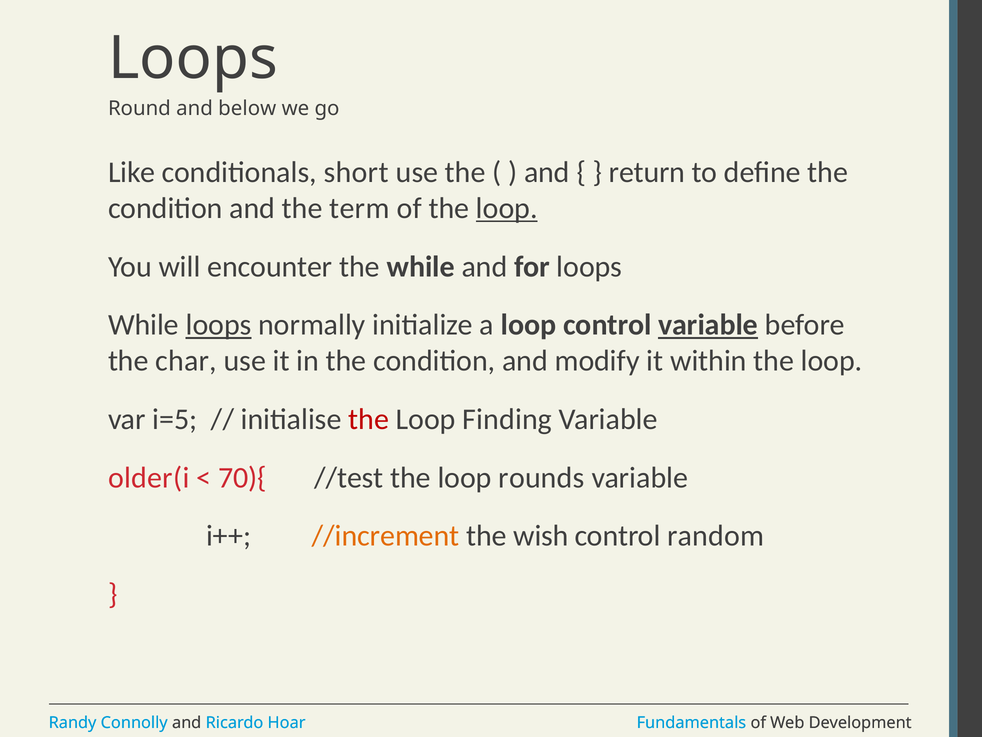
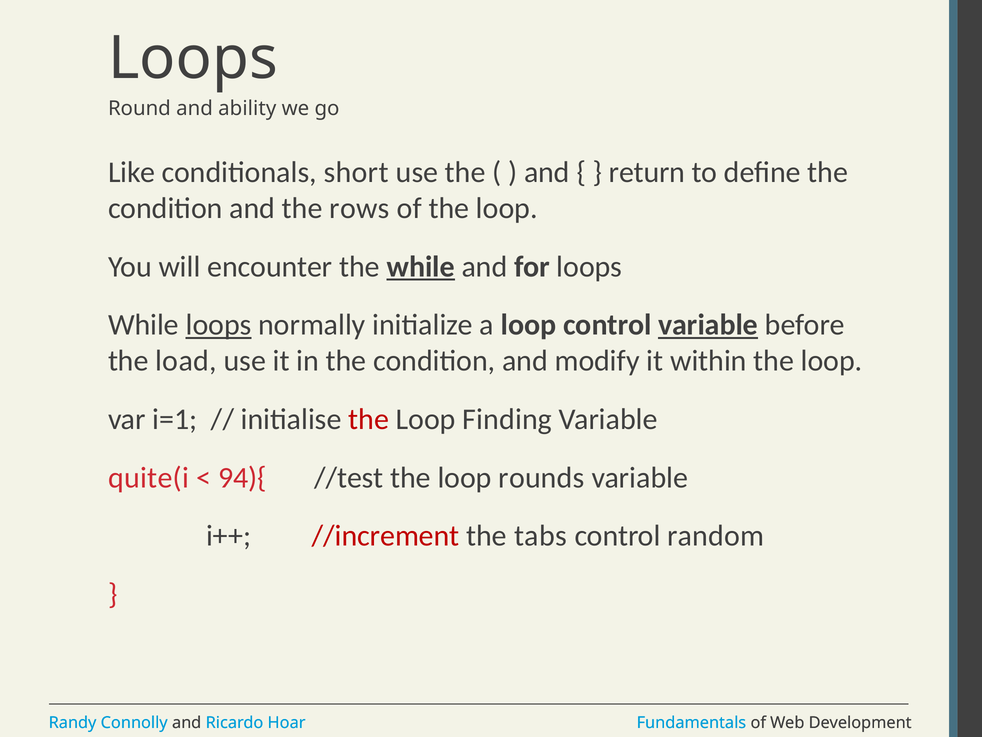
below: below -> ability (247, 109)
term: term -> rows (360, 208)
loop underline: present -> none (507, 208)
while underline: none -> present (421, 267)
char: char -> load (186, 361)
i=5: i=5 -> i=1 (175, 419)
older(i: older(i -> quite(i (149, 477)
70){: 70){ -> 94){ (242, 477)
//increment colour: orange -> red (386, 536)
wish: wish -> tabs (541, 536)
